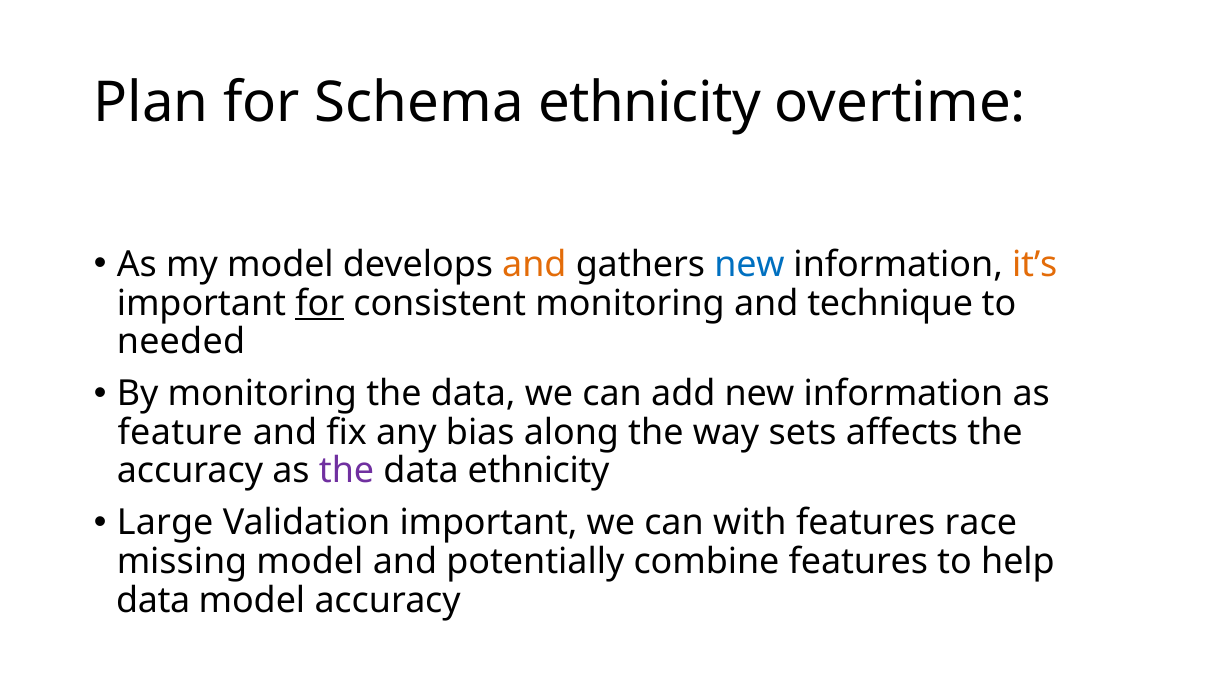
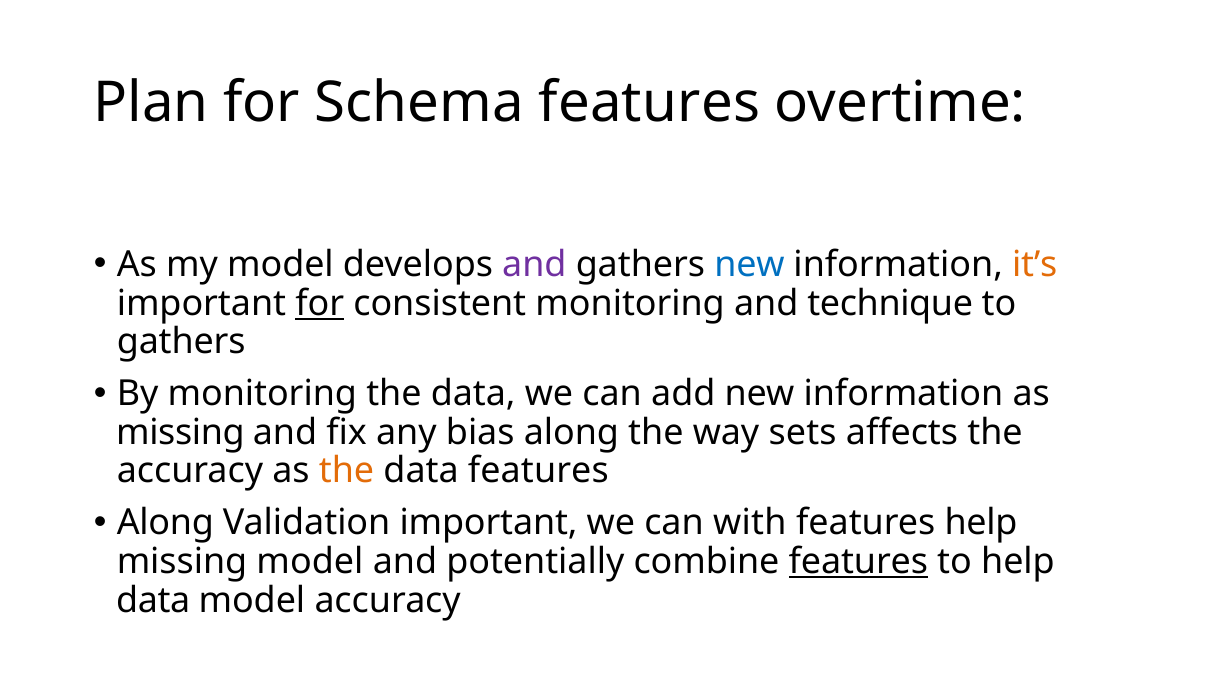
Schema ethnicity: ethnicity -> features (649, 103)
and colour: orange -> purple (534, 264)
needed: needed -> gathers (181, 342)
feature: feature -> missing (180, 432)
the colour: purple -> orange (347, 471)
data ethnicity: ethnicity -> features (538, 471)
Large: Large -> Along (165, 523)
features race: race -> help (981, 523)
features underline: none -> present (858, 561)
